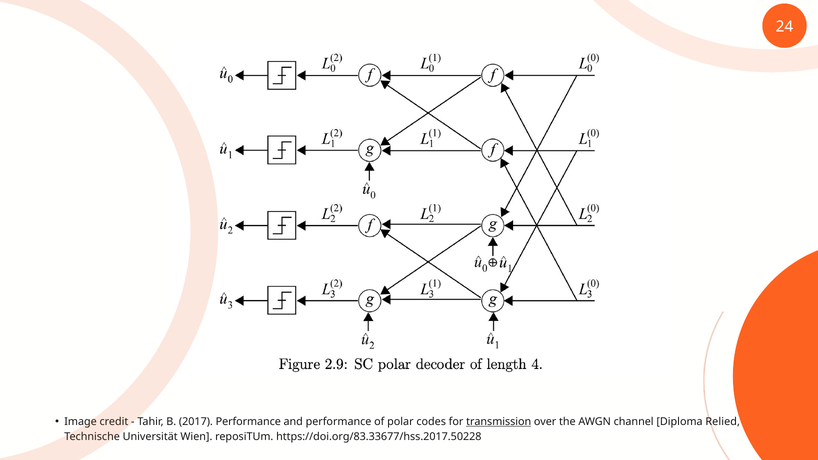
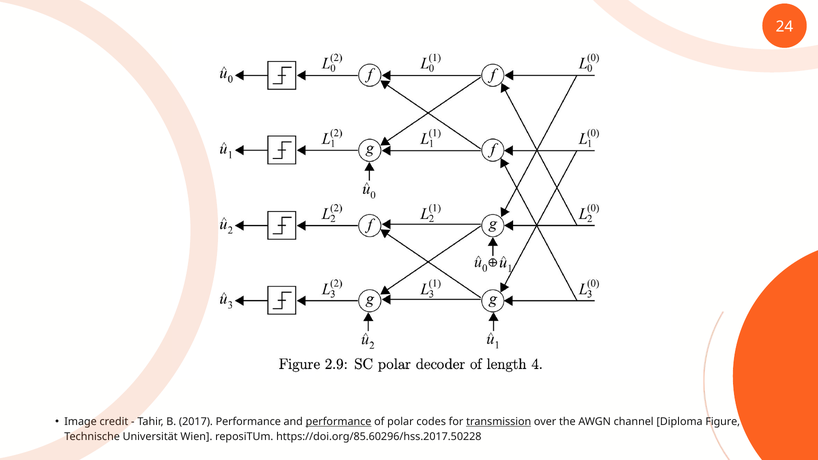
performance underline: none -> present (339, 422)
Relied: Relied -> Figure (723, 422)
https://doi.org/83.33677/hss.2017.50228: https://doi.org/83.33677/hss.2017.50228 -> https://doi.org/85.60296/hss.2017.50228 (379, 437)
